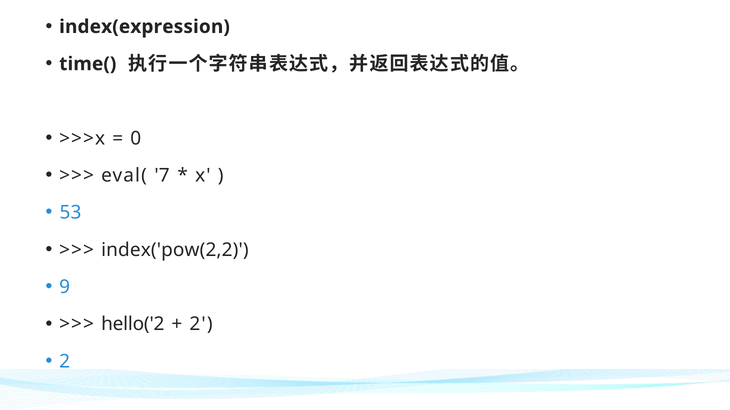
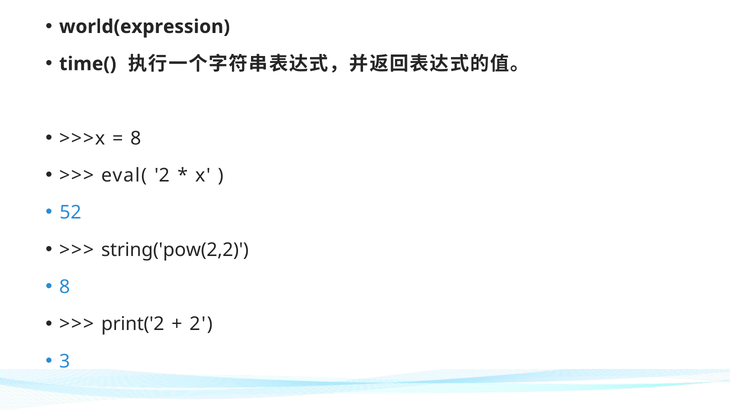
index(expression: index(expression -> world(expression (145, 27)
0: 0 -> 8 (136, 138)
eval( 7: 7 -> 2 (162, 176)
53: 53 -> 52 (70, 213)
index('pow(2,2: index('pow(2,2 -> string('pow(2,2 (175, 250)
9: 9 -> 8 (65, 287)
hello('2: hello('2 -> print('2 (133, 325)
2: 2 -> 3 (65, 362)
